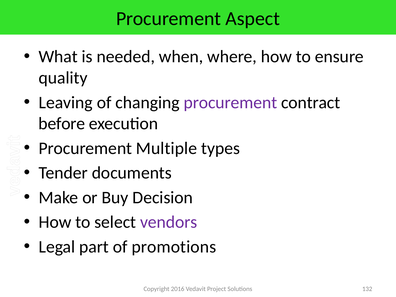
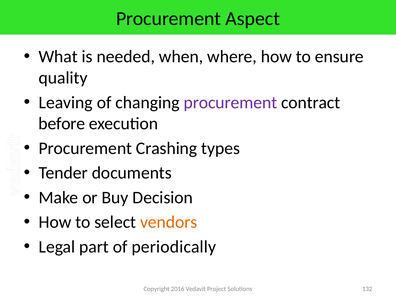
Multiple: Multiple -> Crashing (167, 148)
vendors colour: purple -> orange (169, 222)
promotions: promotions -> periodically (174, 247)
